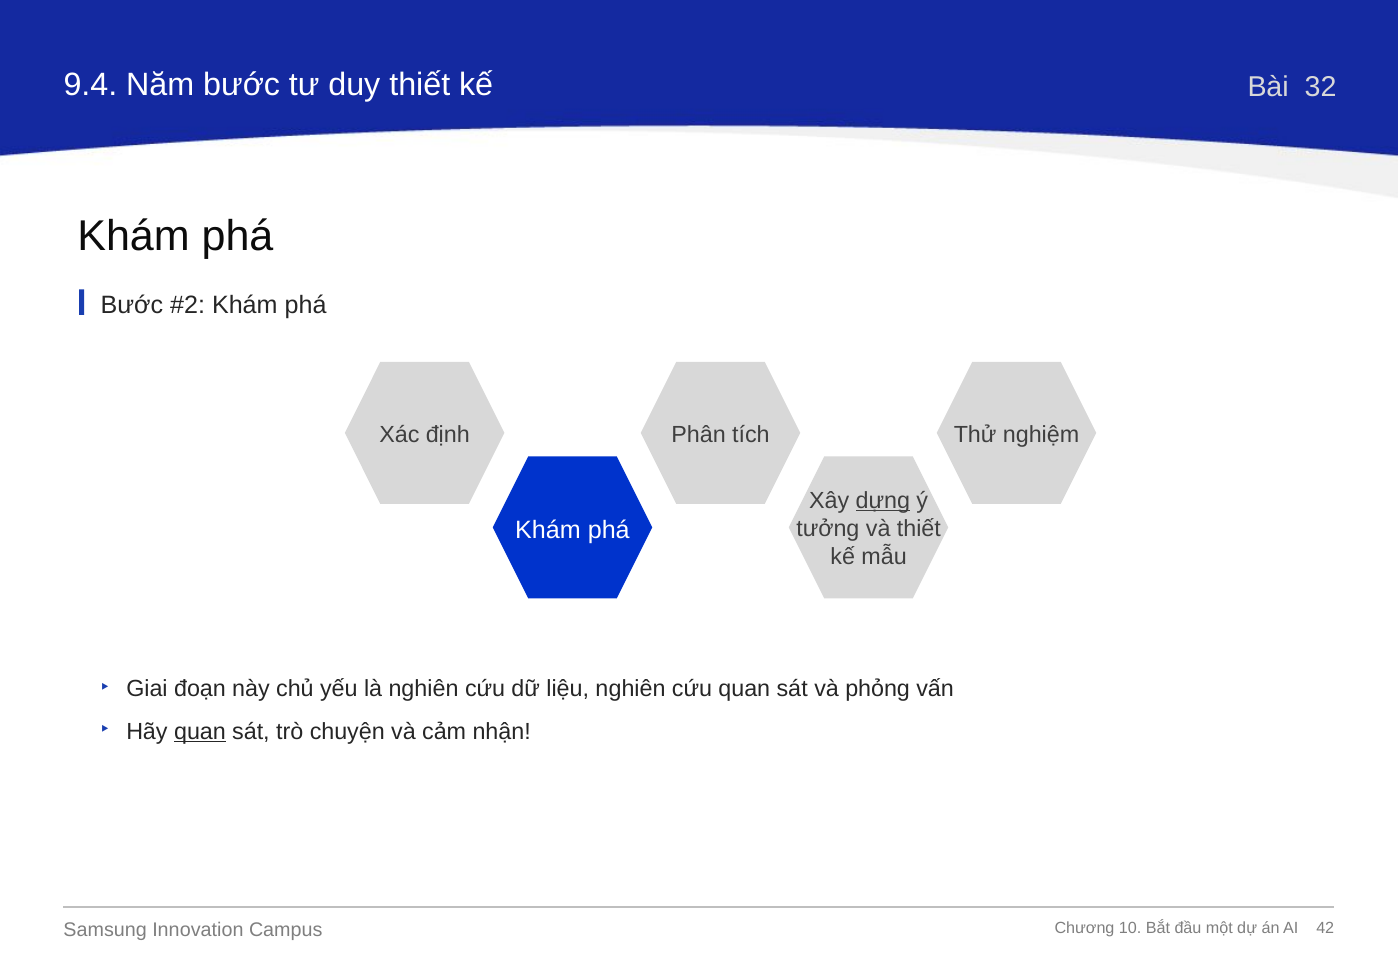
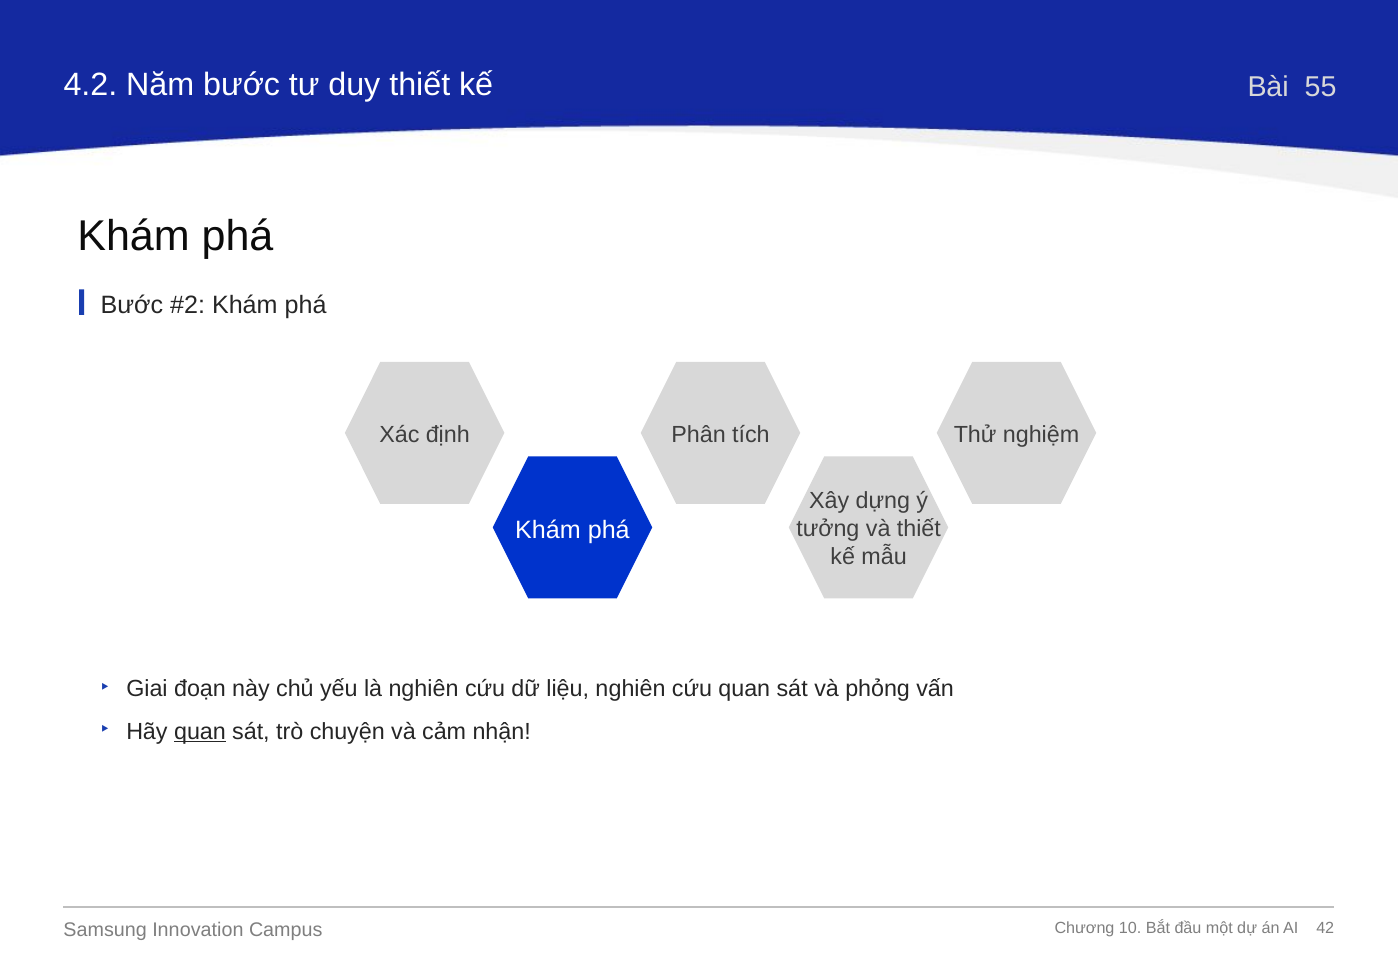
9.4: 9.4 -> 4.2 (90, 85)
32: 32 -> 55 (1321, 87)
dựng underline: present -> none (883, 501)
